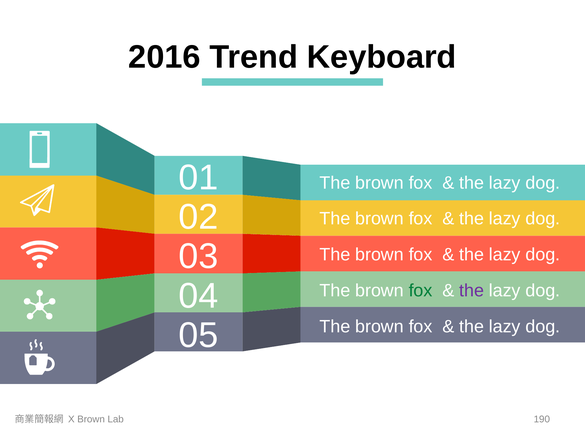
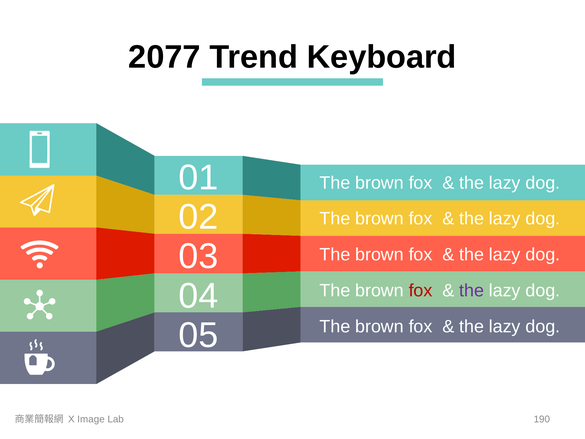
2016: 2016 -> 2077 (164, 57)
fox colour: green -> red (421, 290)
X Brown: Brown -> Image (91, 419)
